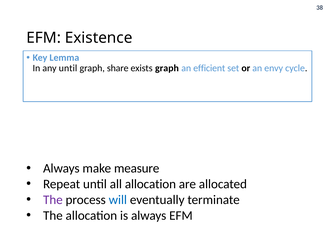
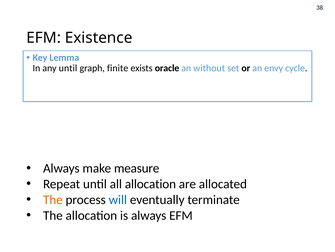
share: share -> finite (118, 68)
exists graph: graph -> oracle (167, 68)
efficient: efficient -> without (209, 68)
The colour: purple -> orange (53, 199)
